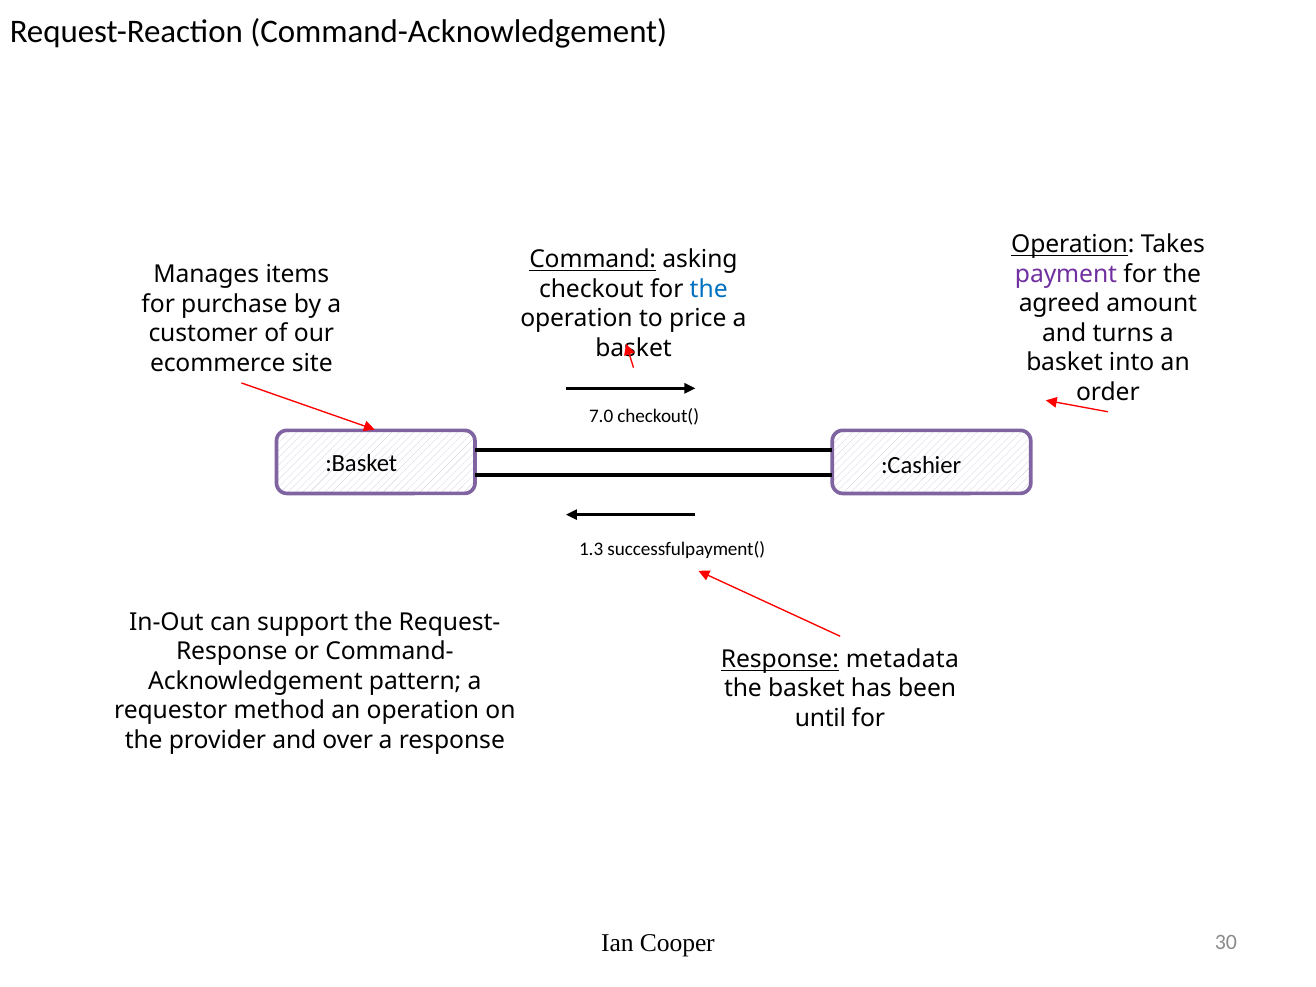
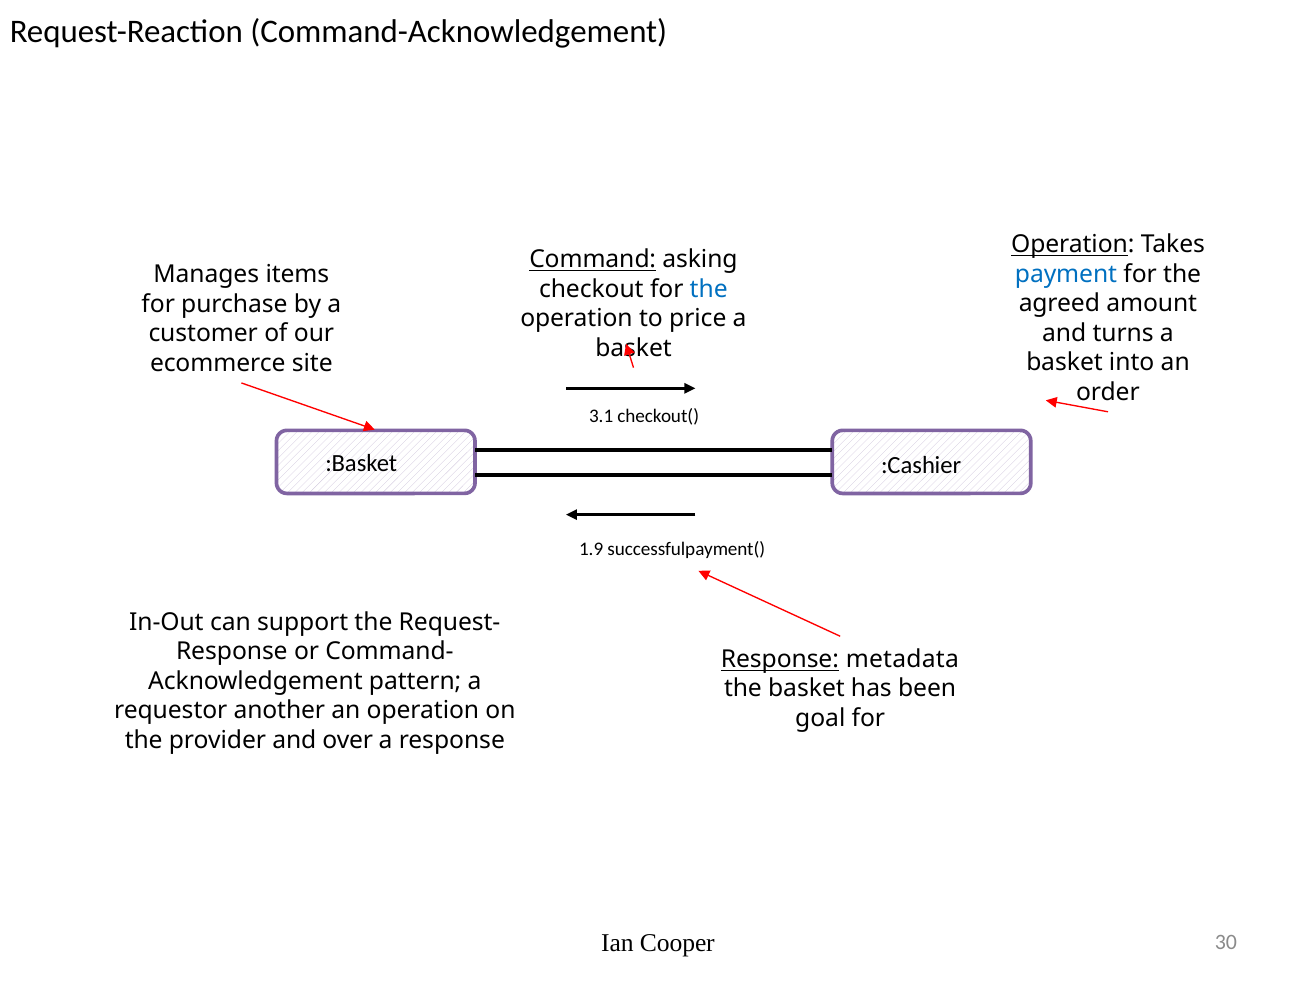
payment colour: purple -> blue (1066, 274)
7.0: 7.0 -> 3.1 (601, 416)
1.3: 1.3 -> 1.9 (591, 549)
method: method -> another (279, 711)
until: until -> goal (820, 718)
